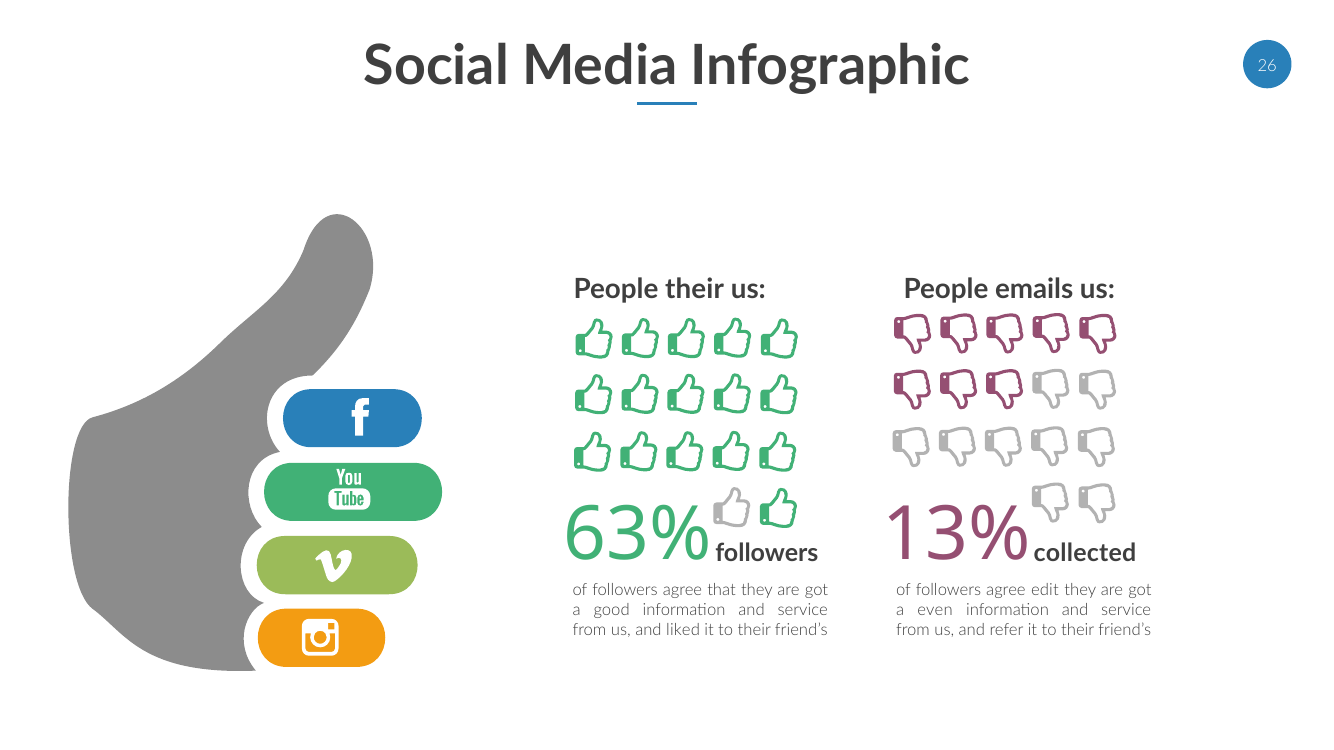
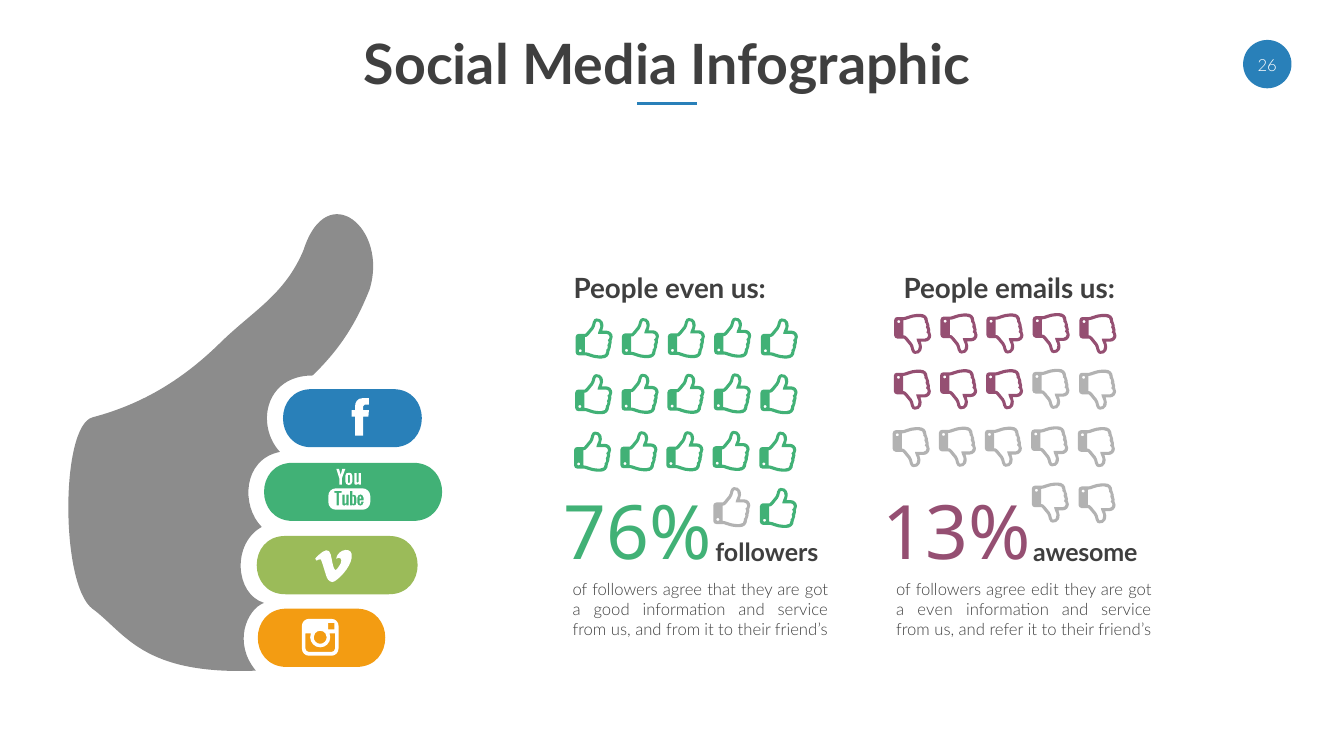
People their: their -> even (695, 289)
63%: 63% -> 76% (638, 535)
collected: collected -> awesome (1085, 553)
and liked: liked -> from (683, 631)
